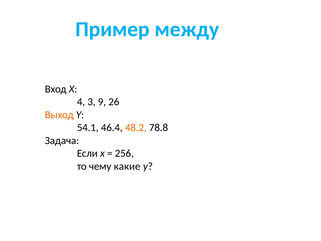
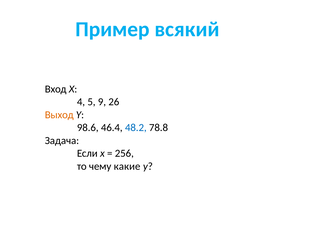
между: между -> всякий (187, 29)
3: 3 -> 5 (91, 102)
54.1: 54.1 -> 98.6 (88, 128)
48.2 colour: orange -> blue (136, 128)
